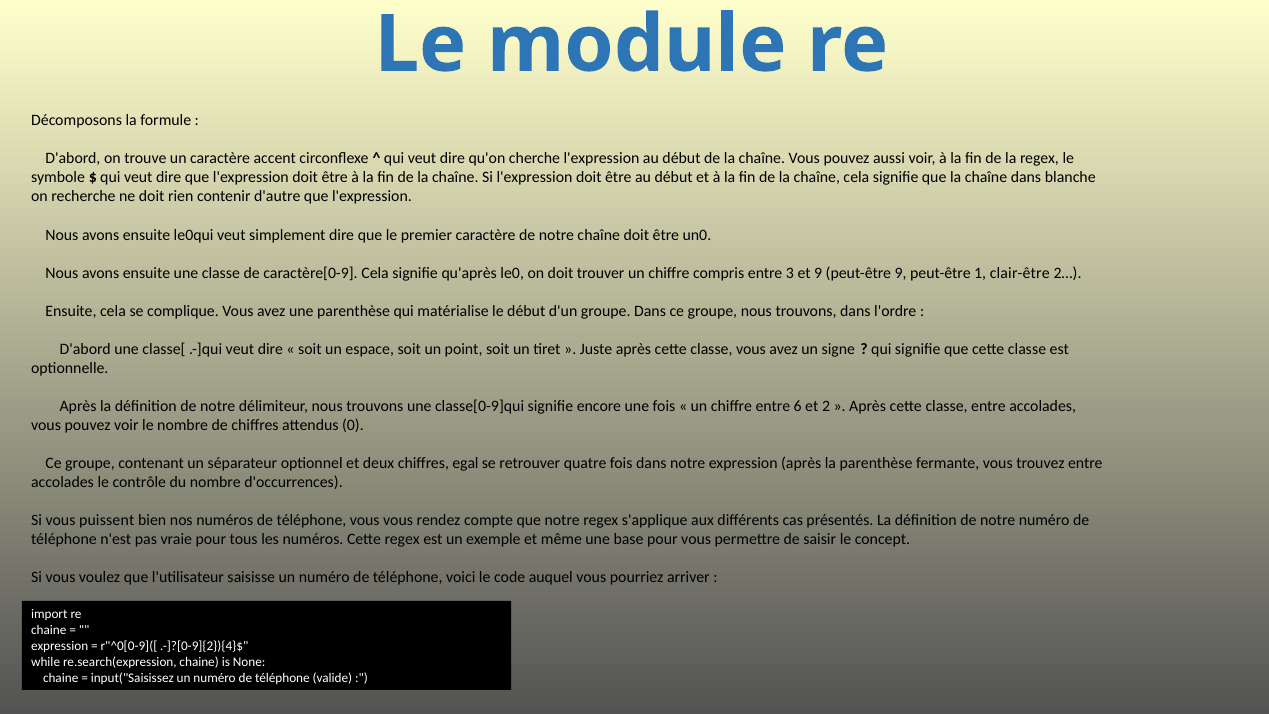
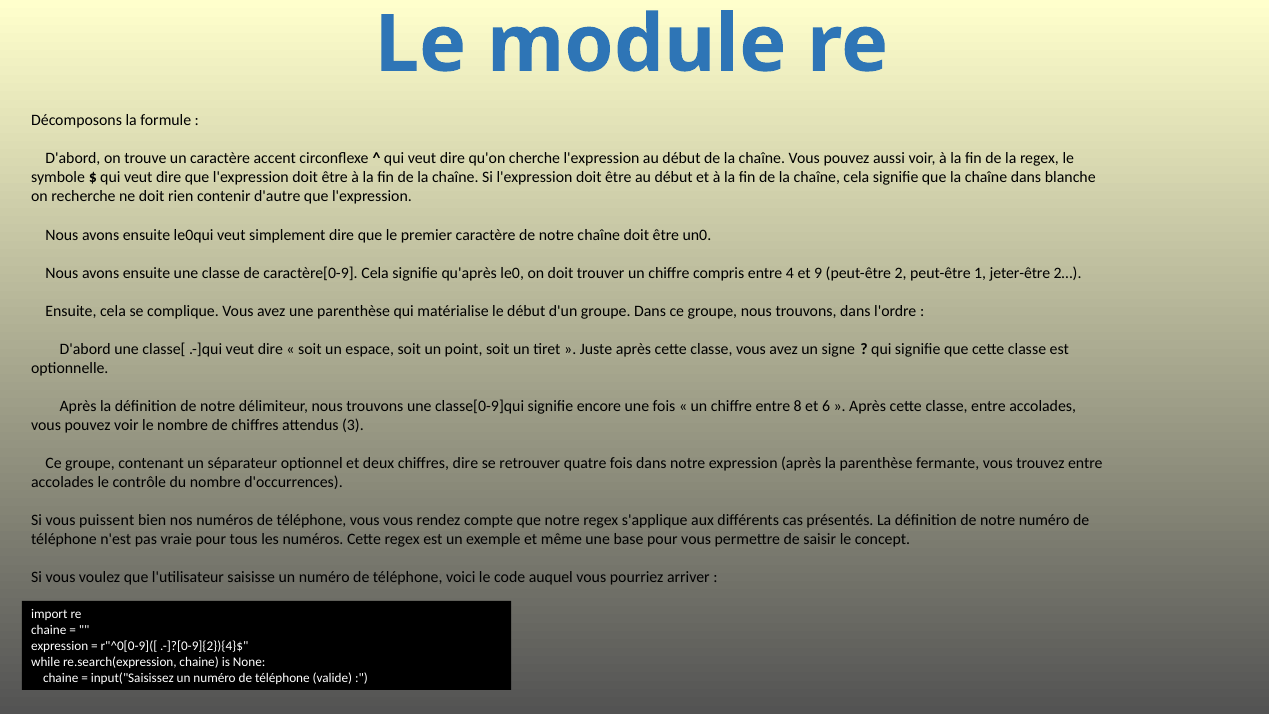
3: 3 -> 4 (790, 273)
peut-être 9: 9 -> 2 (901, 273)
clair-être: clair-être -> jeter-être (1020, 273)
6: 6 -> 8 (798, 406)
2: 2 -> 6 (826, 406)
0: 0 -> 3 (353, 425)
chiffres egal: egal -> dire (465, 463)
